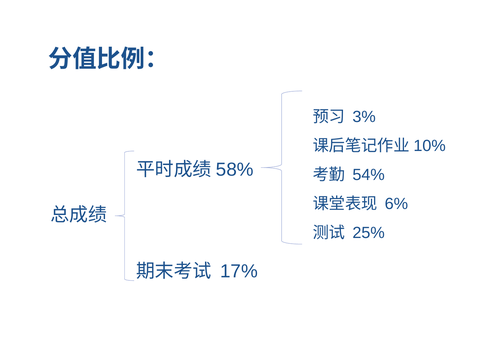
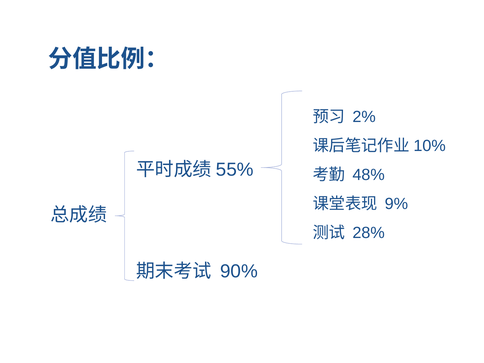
3%: 3% -> 2% (364, 117)
58%: 58% -> 55% (235, 170)
54%: 54% -> 48% (369, 175)
6%: 6% -> 9% (396, 204)
25%: 25% -> 28% (369, 233)
17%: 17% -> 90% (239, 271)
